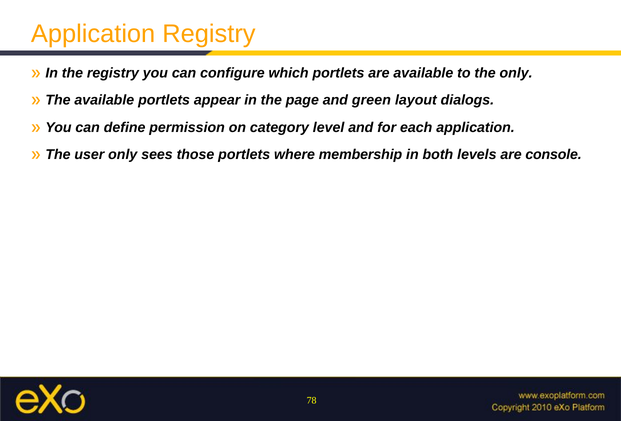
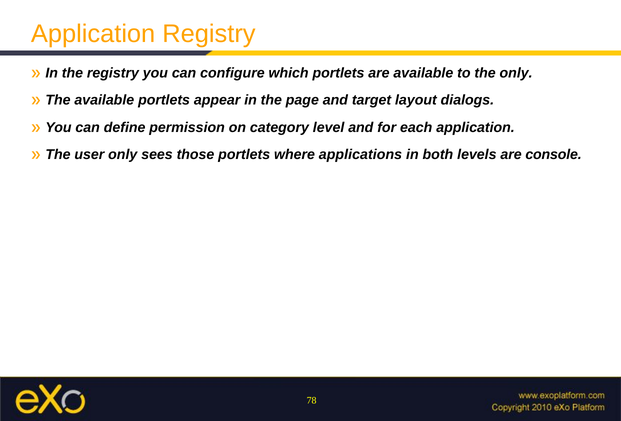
green: green -> target (372, 100)
membership: membership -> applications (360, 154)
